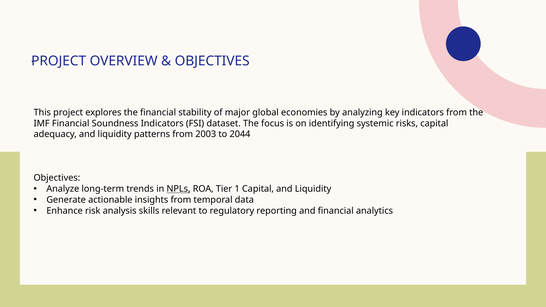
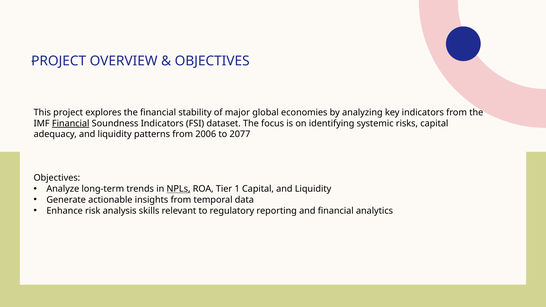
Financial underline: none -> present (71, 123)
2003: 2003 -> 2006 (206, 134)
2044: 2044 -> 2077 (240, 134)
